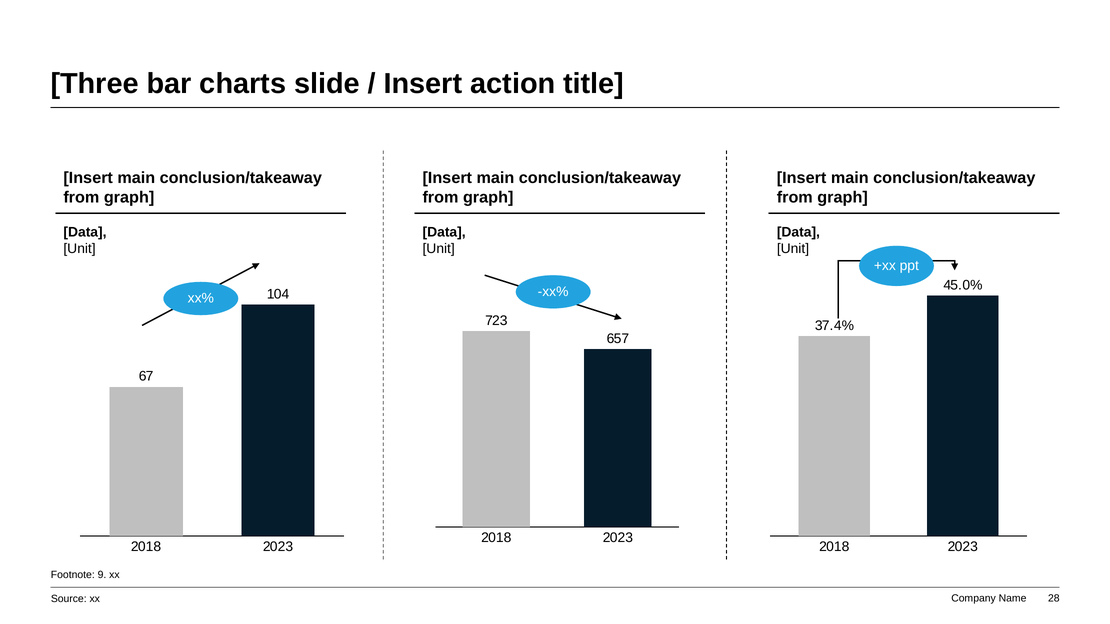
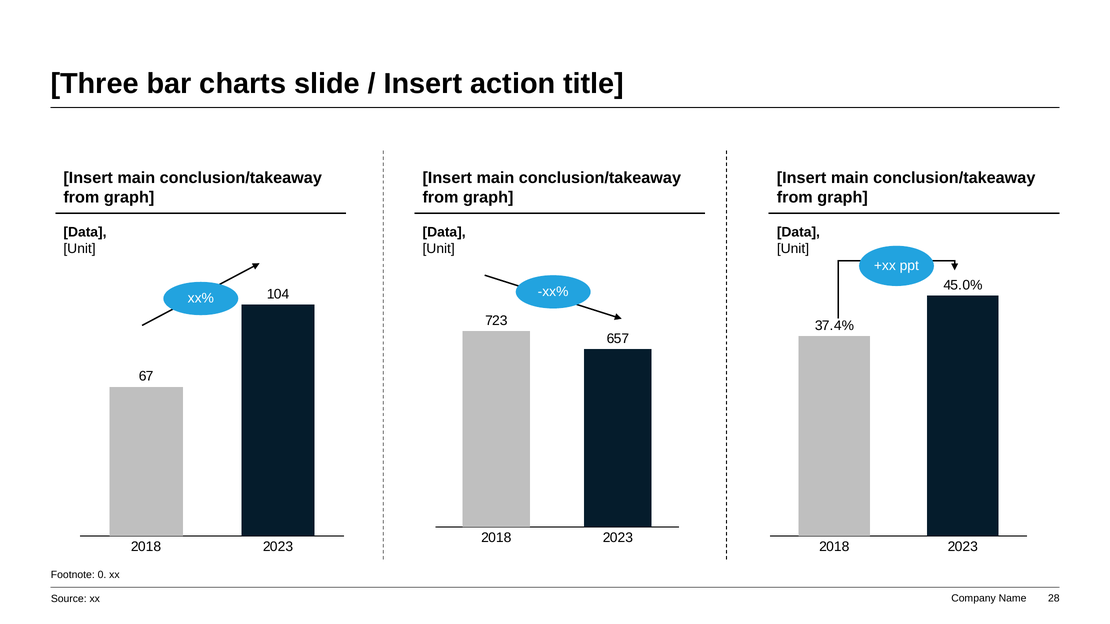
9: 9 -> 0 (102, 575)
